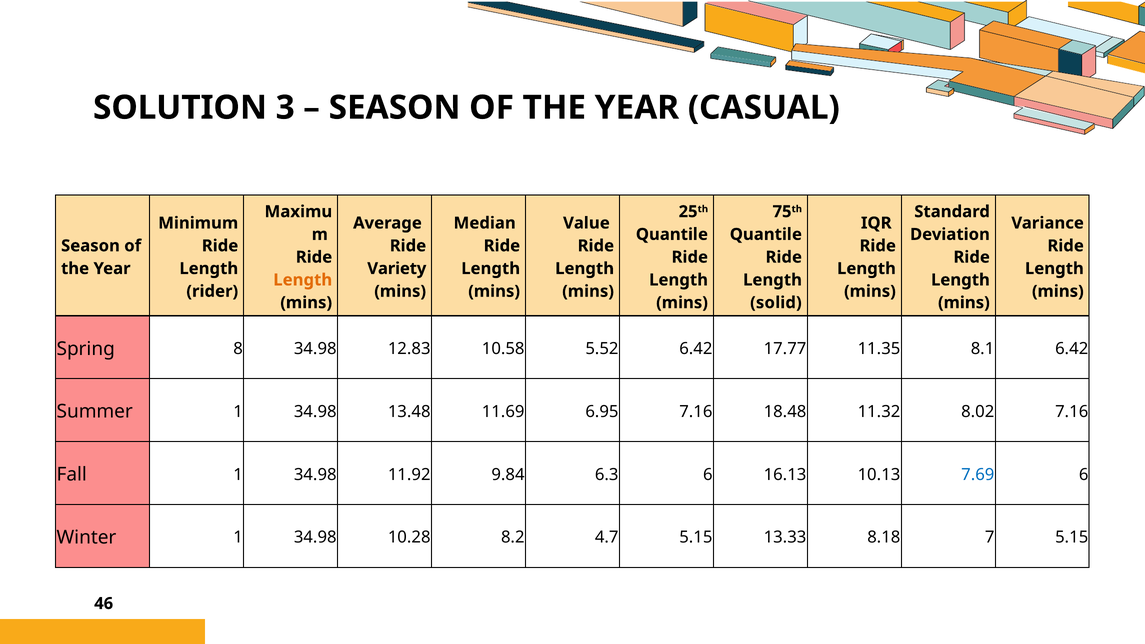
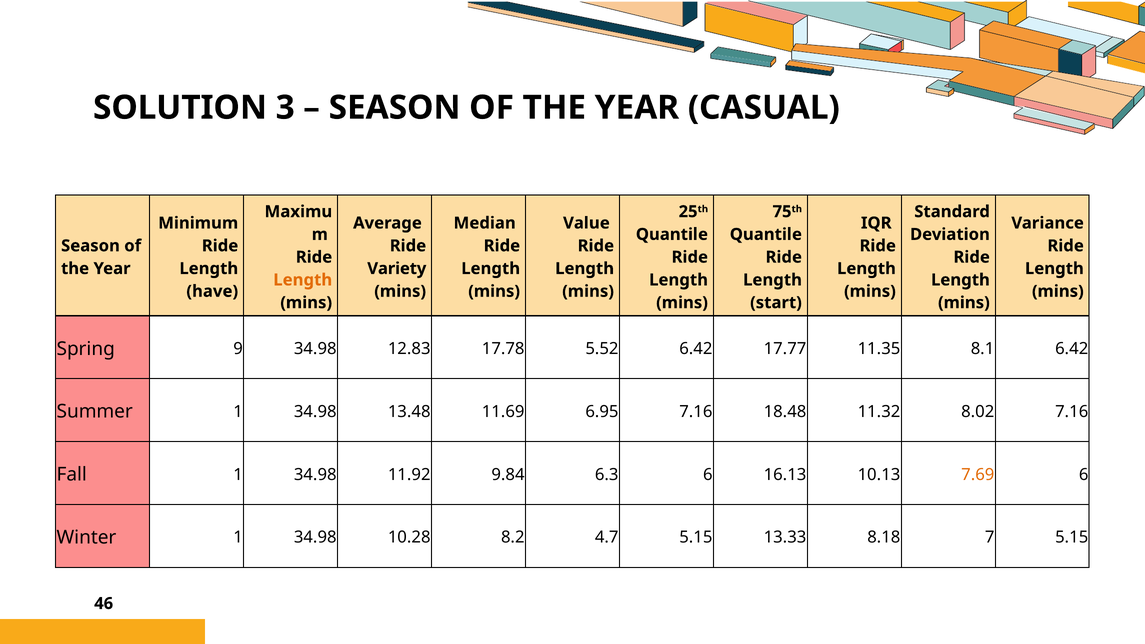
rider: rider -> have (212, 291)
solid: solid -> start (776, 303)
8: 8 -> 9 (238, 349)
10.58: 10.58 -> 17.78 (503, 349)
7.69 colour: blue -> orange (978, 475)
